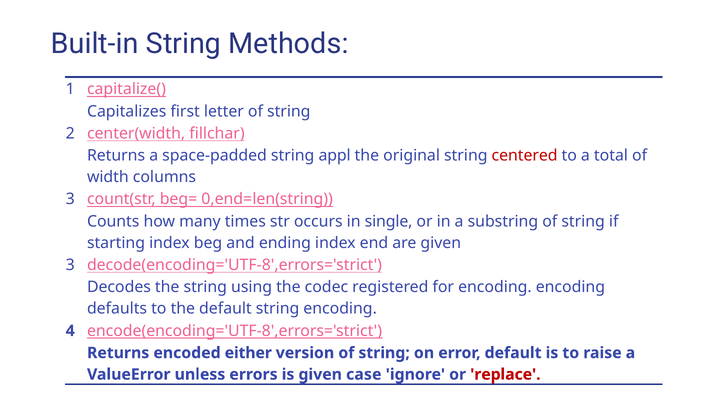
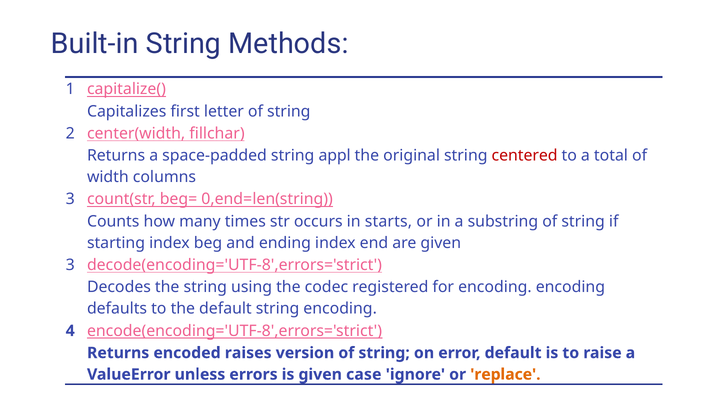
single: single -> starts (388, 221)
either: either -> raises (248, 353)
replace colour: red -> orange (505, 375)
